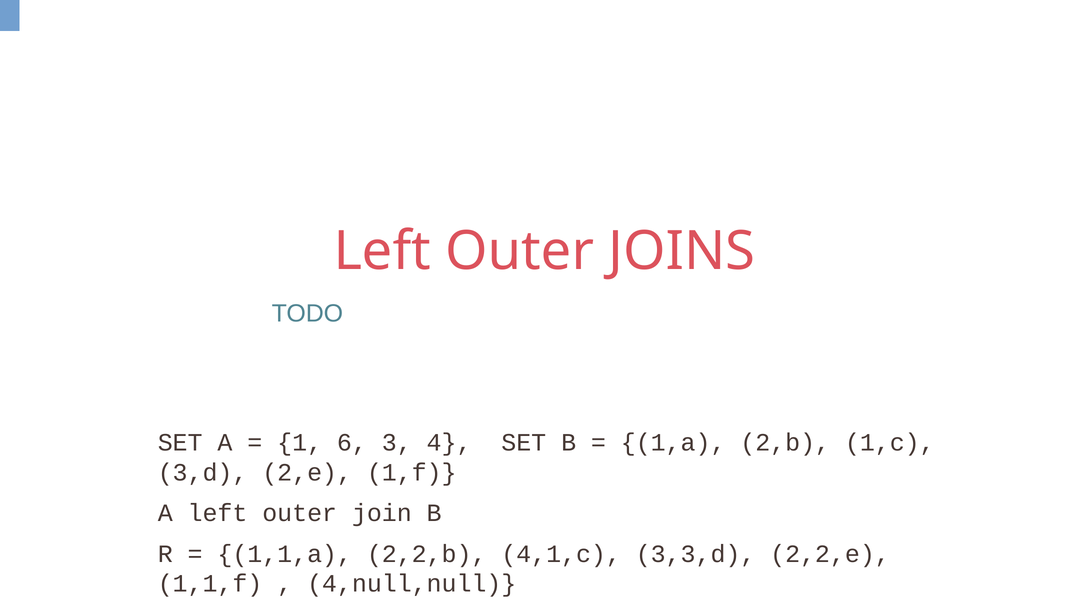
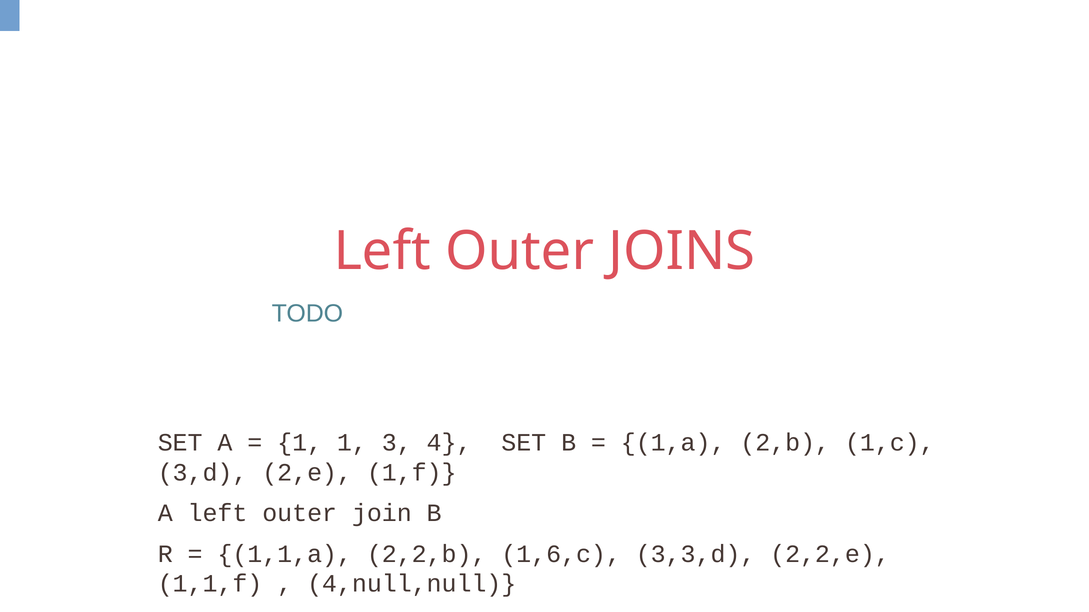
1 6: 6 -> 1 (352, 443)
4,1,c: 4,1,c -> 1,6,c (561, 554)
